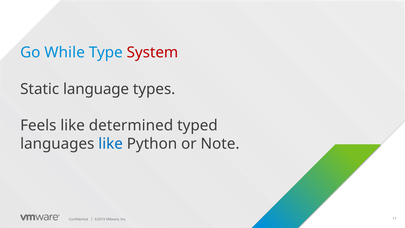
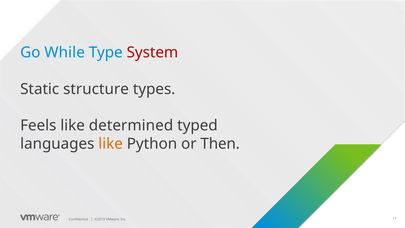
language: language -> structure (96, 89)
like colour: blue -> orange (111, 144)
Note: Note -> Then (220, 144)
